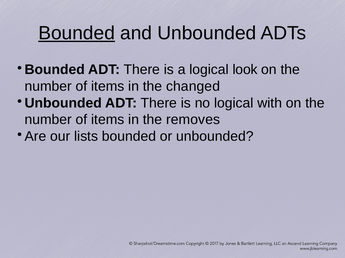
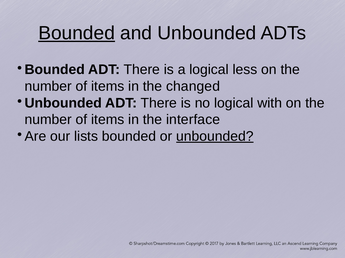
look: look -> less (245, 70)
removes: removes -> interface (193, 120)
unbounded underline: none -> present (215, 137)
